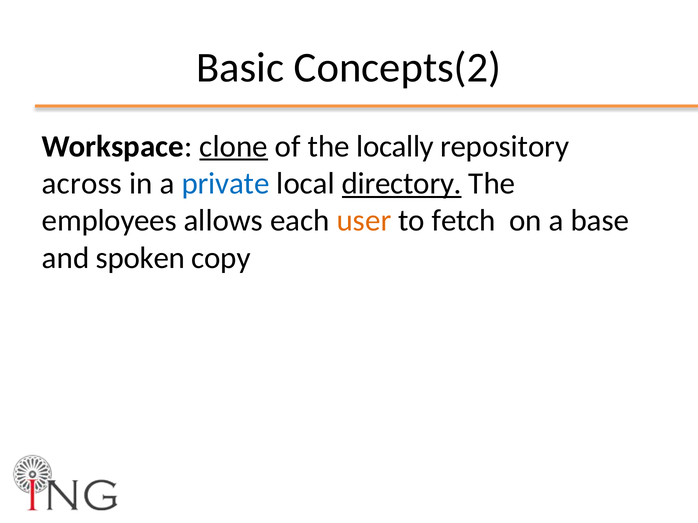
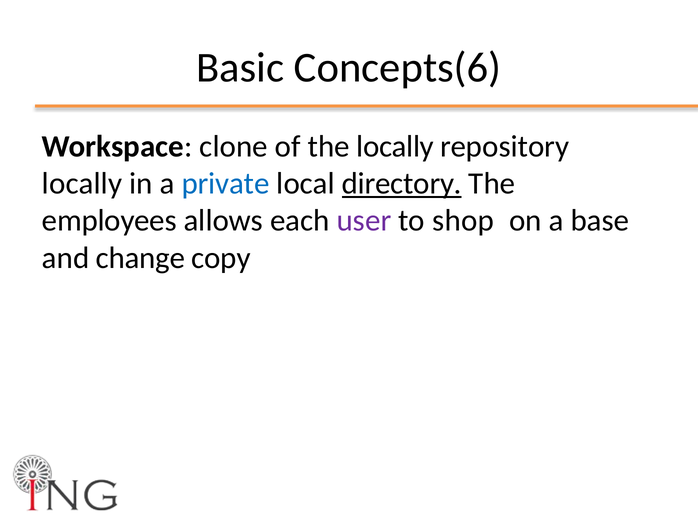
Concepts(2: Concepts(2 -> Concepts(6 (398, 68)
clone underline: present -> none (234, 146)
across: across -> locally (82, 184)
user colour: orange -> purple (364, 221)
fetch: fetch -> shop (463, 221)
spoken: spoken -> change (140, 258)
